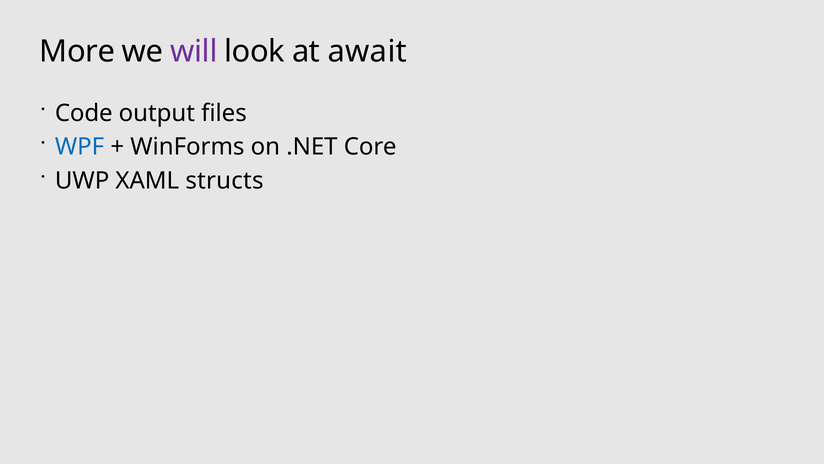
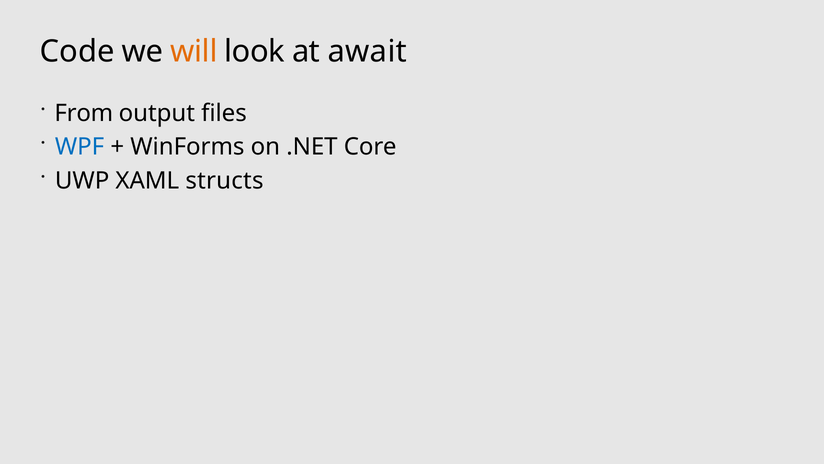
More: More -> Code (77, 52)
will colour: purple -> orange (194, 52)
Code: Code -> From (84, 113)
